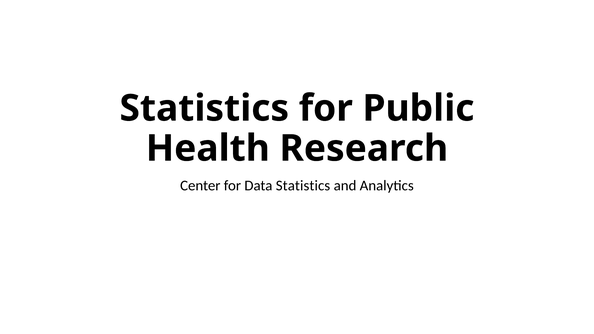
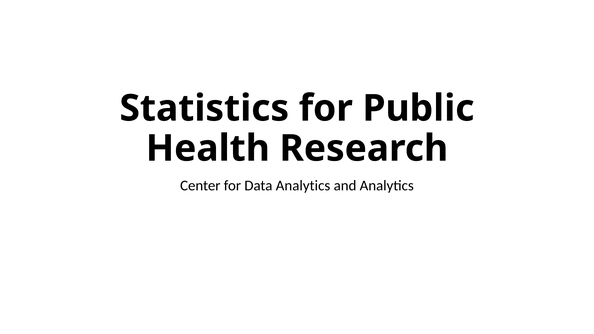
Data Statistics: Statistics -> Analytics (303, 186)
